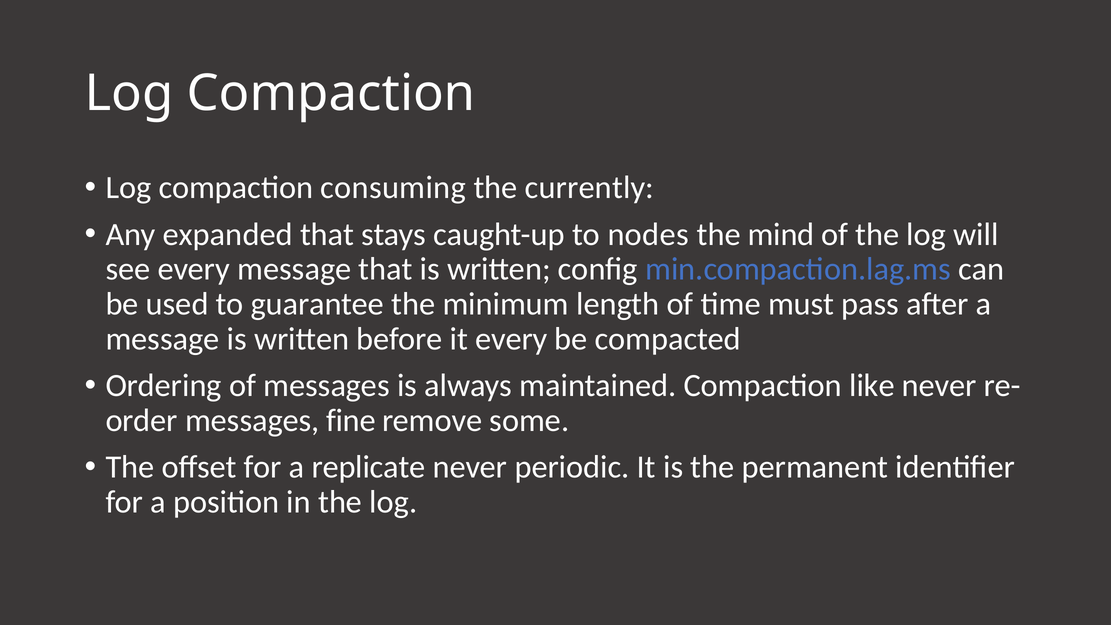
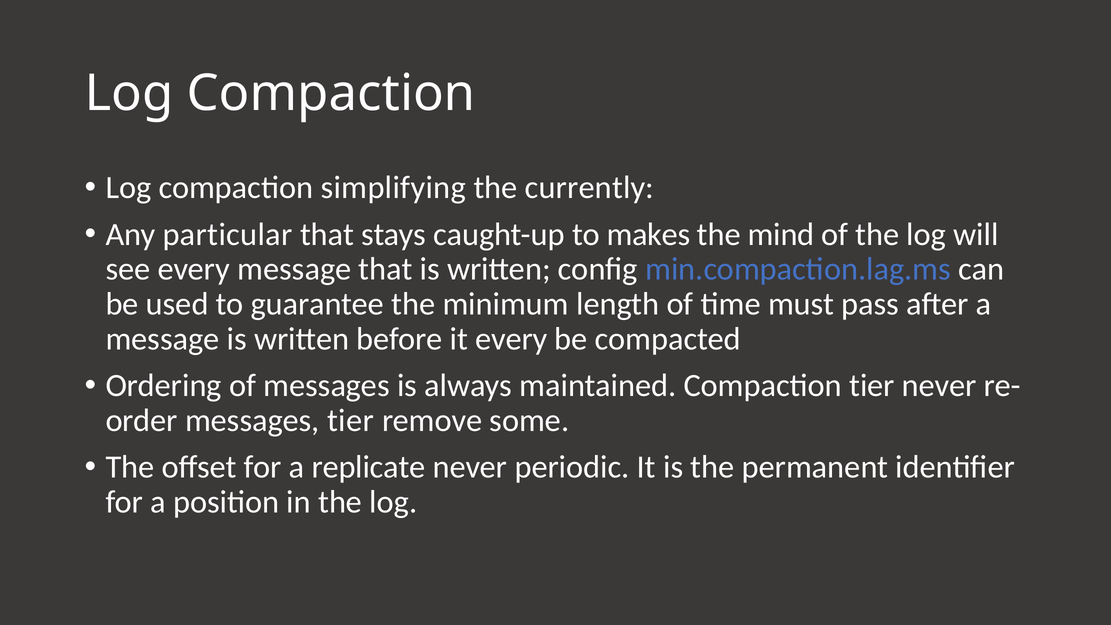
consuming: consuming -> simplifying (393, 188)
expanded: expanded -> particular (228, 234)
nodes: nodes -> makes (648, 234)
Compaction like: like -> tier (872, 386)
messages fine: fine -> tier (351, 421)
